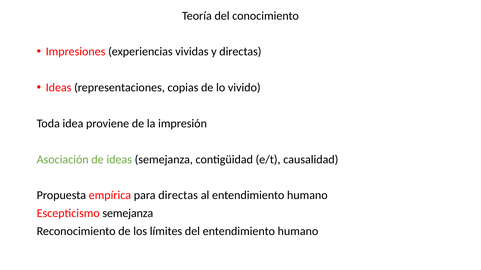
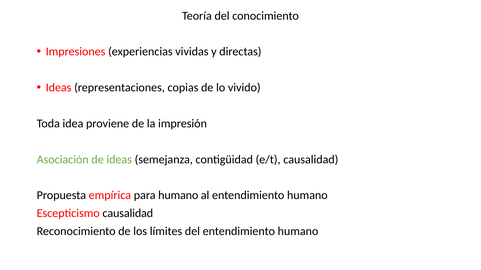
para directas: directas -> humano (178, 196)
Escepticismo semejanza: semejanza -> causalidad (128, 214)
